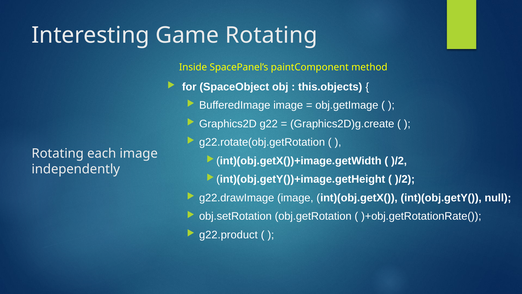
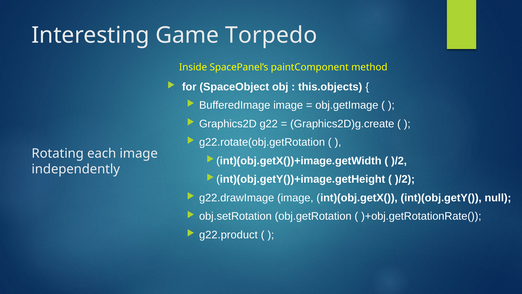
Game Rotating: Rotating -> Torpedo (271, 35)
